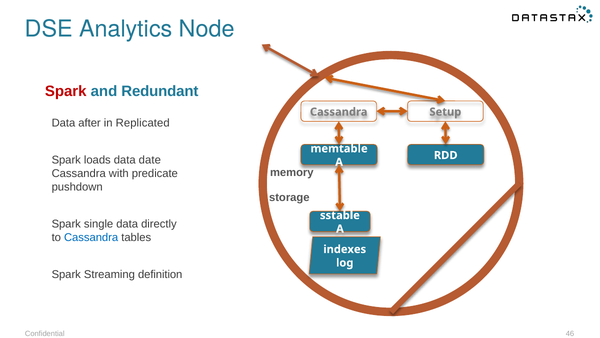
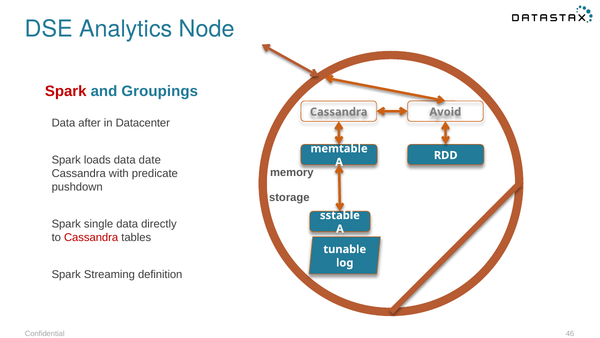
Redundant: Redundant -> Groupings (160, 91)
Setup: Setup -> Avoid (445, 112)
Replicated: Replicated -> Datacenter (143, 123)
Cassandra colour: blue -> red (91, 237)
indexes: indexes -> tunable (345, 249)
